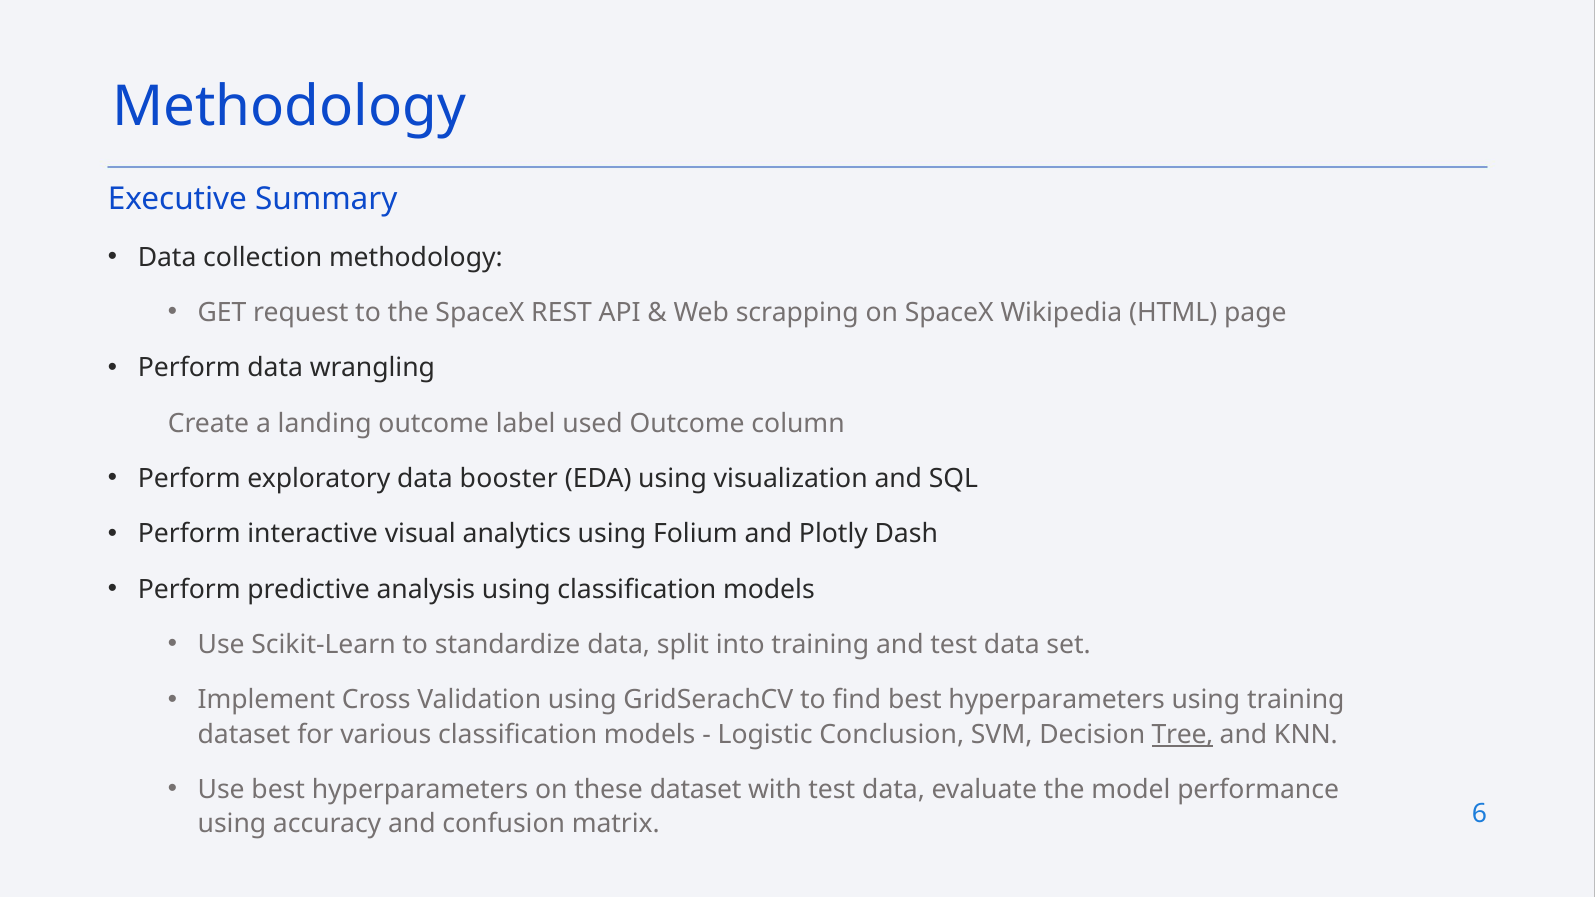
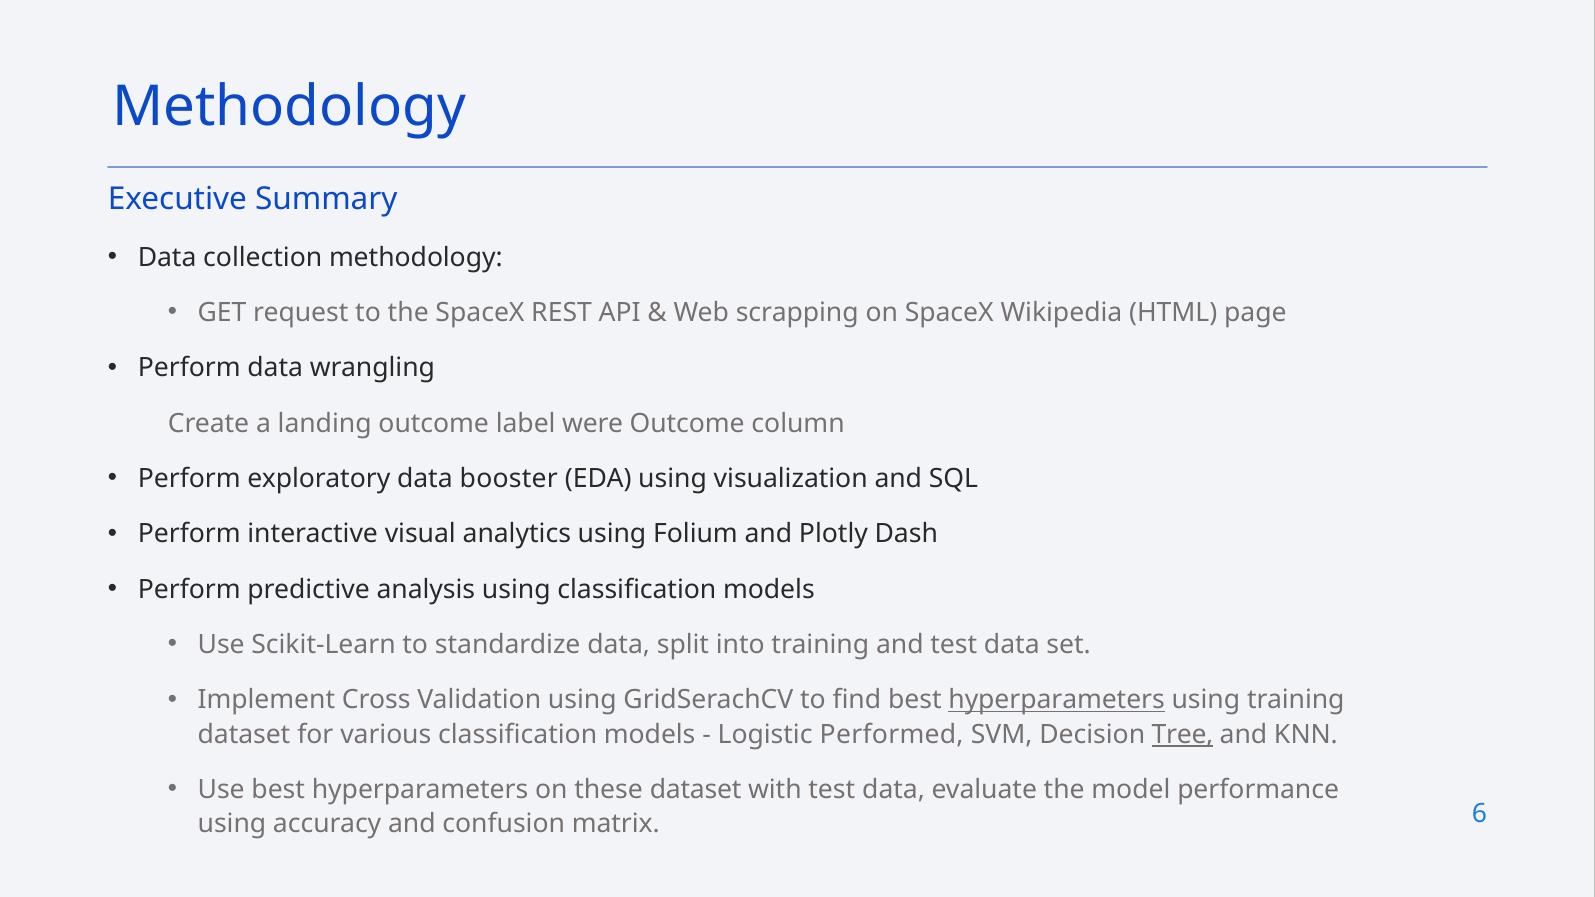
used: used -> were (593, 423)
hyperparameters underline: none -> present (1057, 700)
Conclusion: Conclusion -> Performed (892, 735)
